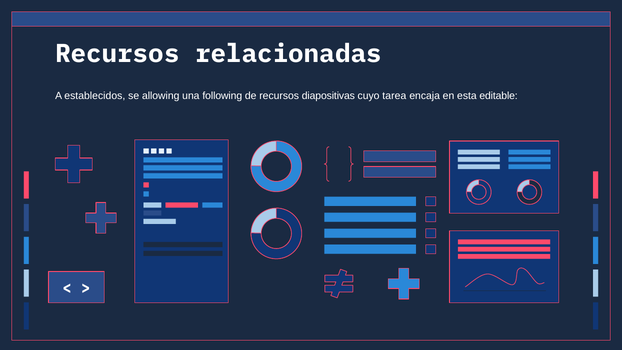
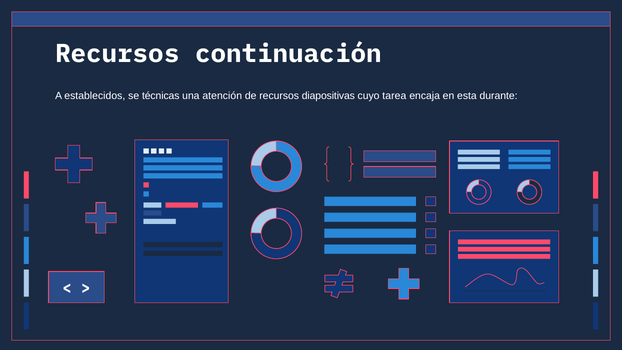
relacionadas: relacionadas -> continuación (288, 54)
allowing: allowing -> técnicas (161, 96)
following: following -> atención (222, 96)
editable: editable -> durante (499, 96)
